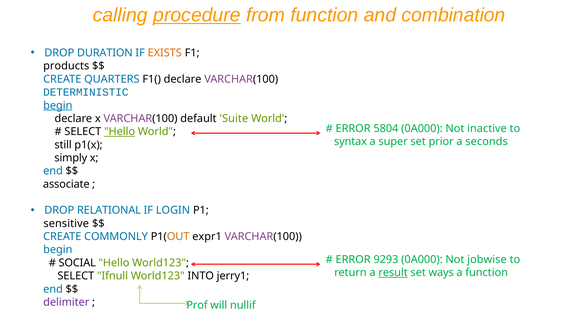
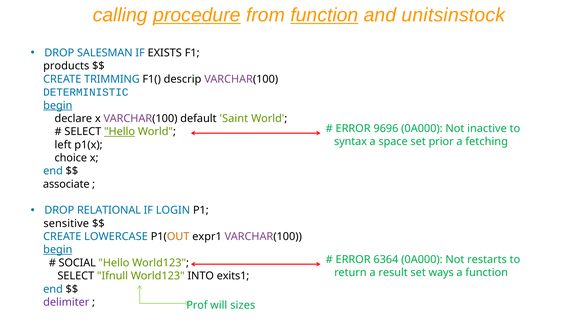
function underline: none -> present (324, 15)
combination: combination -> unitsinstock (453, 15)
DURATION: DURATION -> SALESMAN (105, 53)
EXISTS colour: orange -> black (165, 53)
QUARTERS: QUARTERS -> TRIMMING (112, 79)
F1( declare: declare -> descrip (183, 79)
Suite: Suite -> Saint (234, 118)
5804: 5804 -> 9696 (386, 128)
super: super -> space (393, 142)
seconds: seconds -> fetching (487, 142)
still: still -> left (63, 145)
simply: simply -> choice (71, 158)
COMMONLY: COMMONLY -> LOWERCASE (116, 237)
begin underline: none -> present (58, 250)
9293: 9293 -> 6364 (386, 259)
jobwise: jobwise -> restarts (487, 259)
result underline: present -> none (393, 273)
jerry1: jerry1 -> exits1 (233, 276)
nullif: nullif -> sizes (243, 305)
